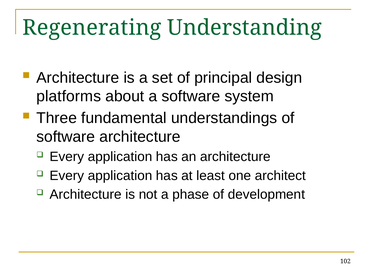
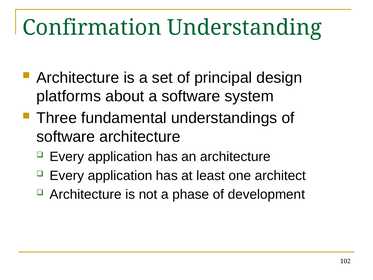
Regenerating: Regenerating -> Confirmation (92, 28)
